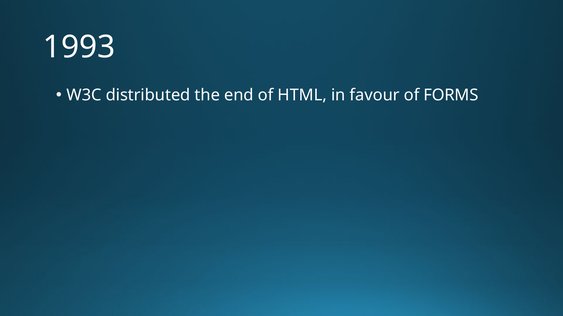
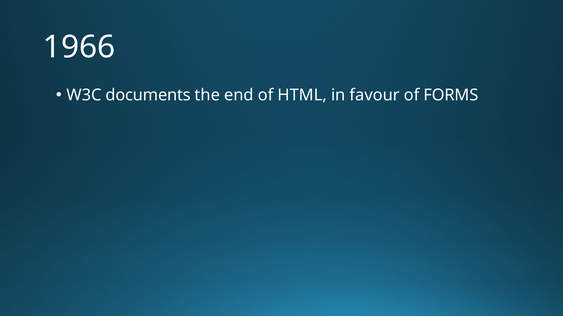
1993: 1993 -> 1966 (79, 47)
distributed: distributed -> documents (148, 95)
